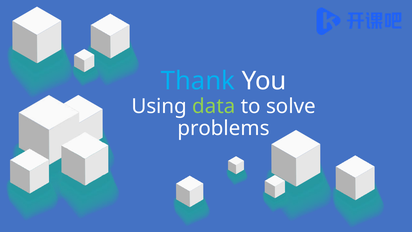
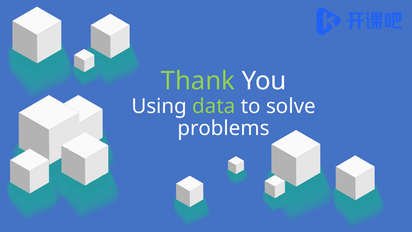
Thank colour: light blue -> light green (198, 81)
